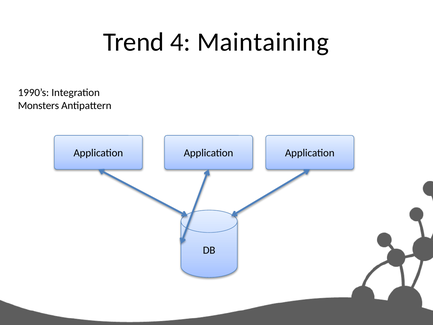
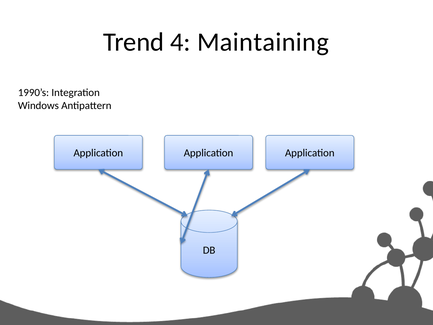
Monsters: Monsters -> Windows (38, 105)
